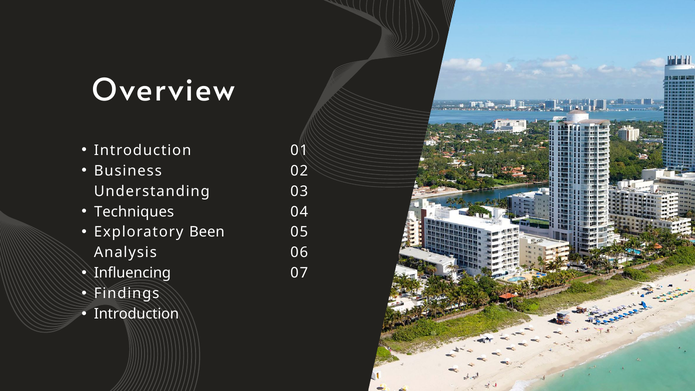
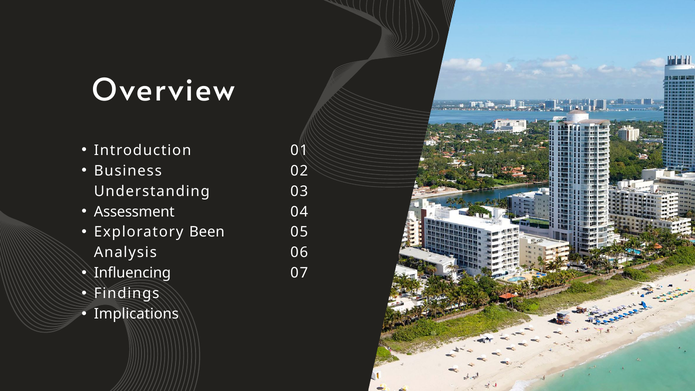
Techniques: Techniques -> Assessment (134, 212)
Introduction: Introduction -> Implications (136, 314)
